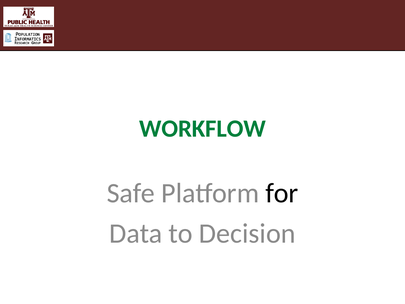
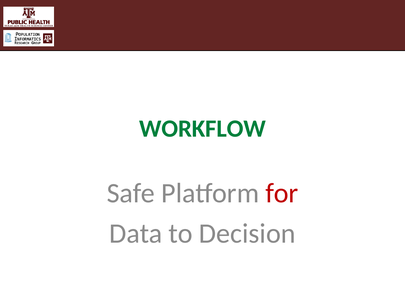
for colour: black -> red (282, 193)
